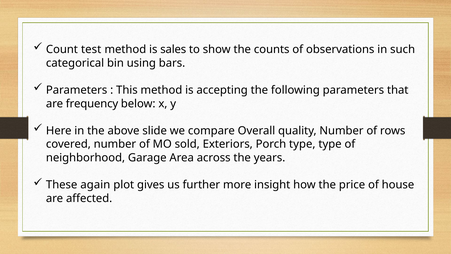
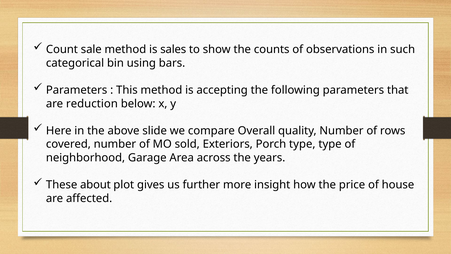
test: test -> sale (91, 49)
frequency: frequency -> reduction (92, 103)
again: again -> about (95, 185)
